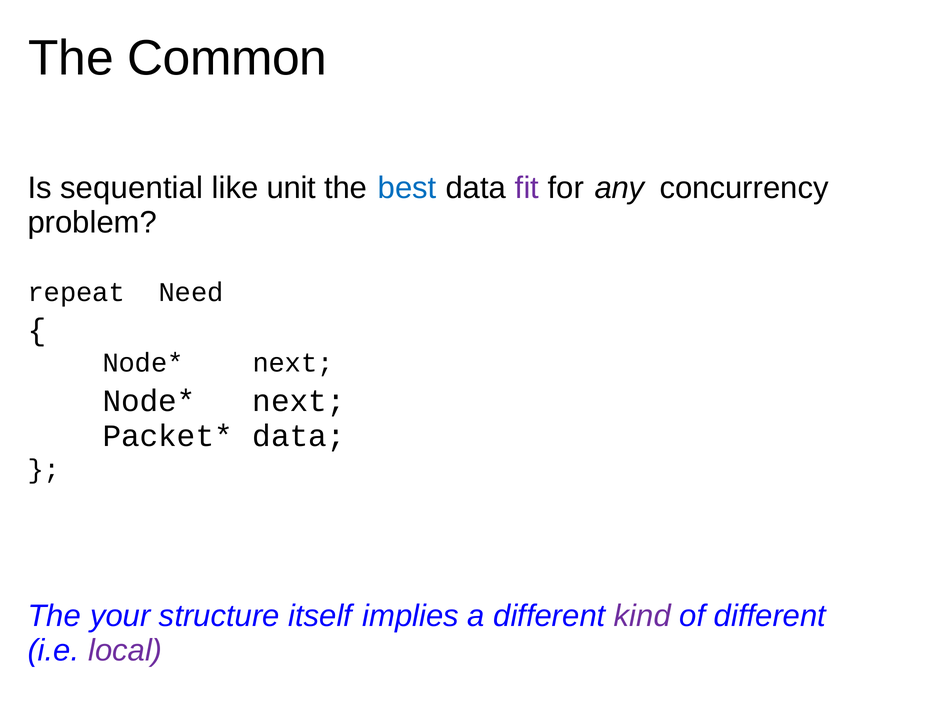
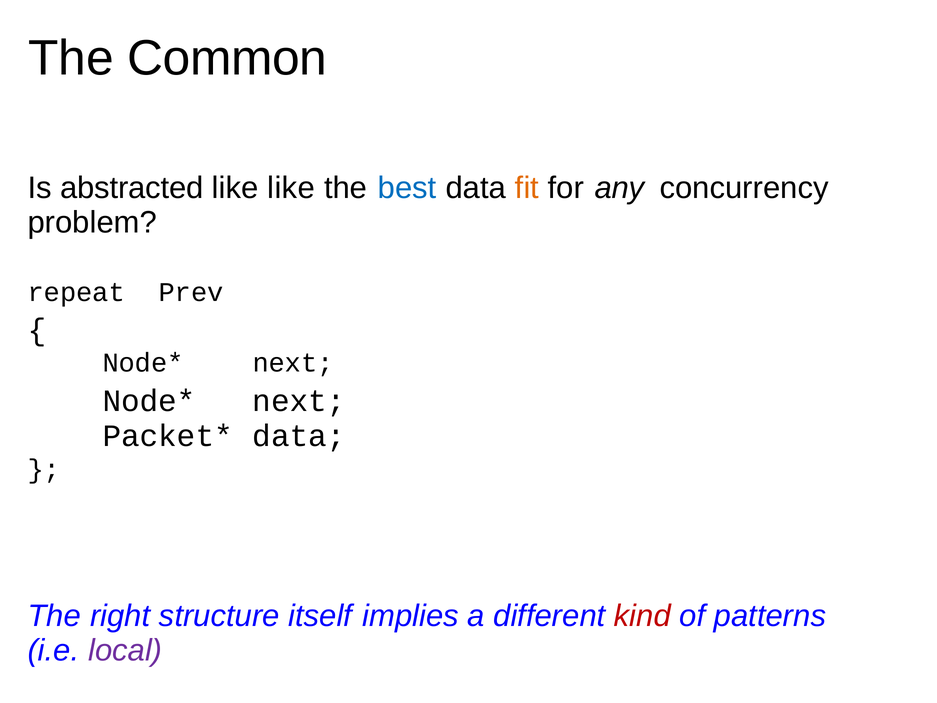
sequential: sequential -> abstracted (132, 188)
like unit: unit -> like (291, 188)
fit colour: purple -> orange (527, 188)
Need: Need -> Prev (191, 292)
your: your -> right (120, 616)
kind colour: purple -> red (642, 616)
of different: different -> patterns (770, 616)
